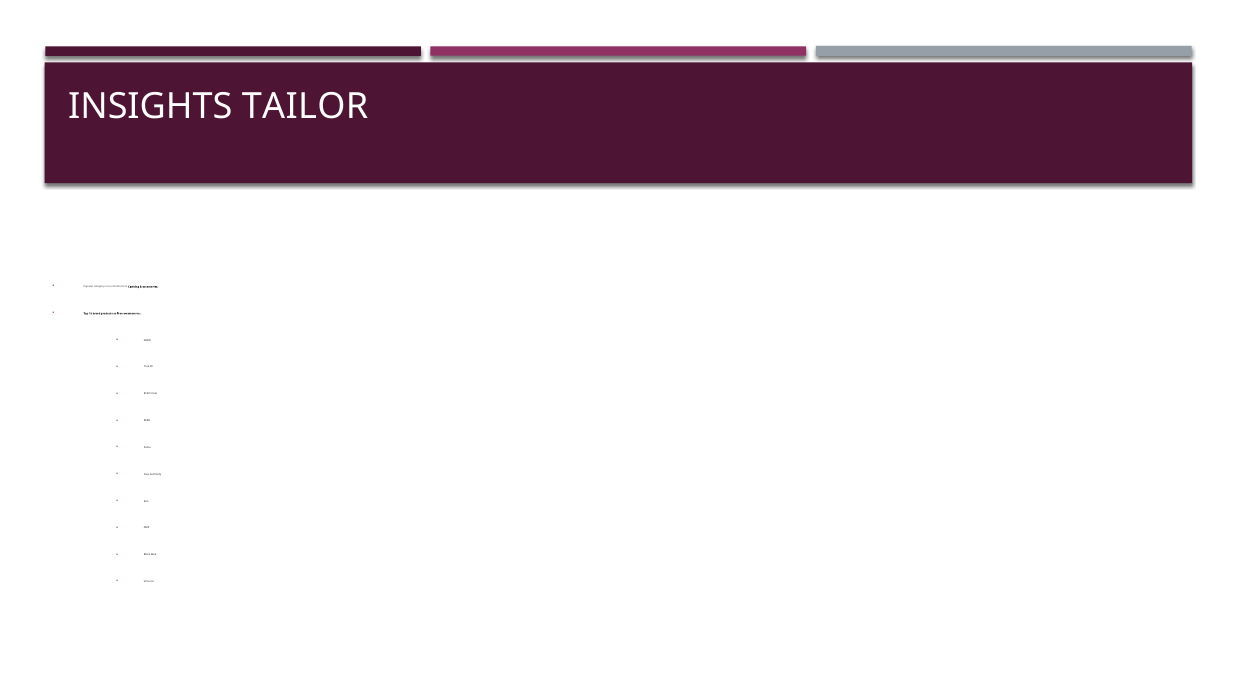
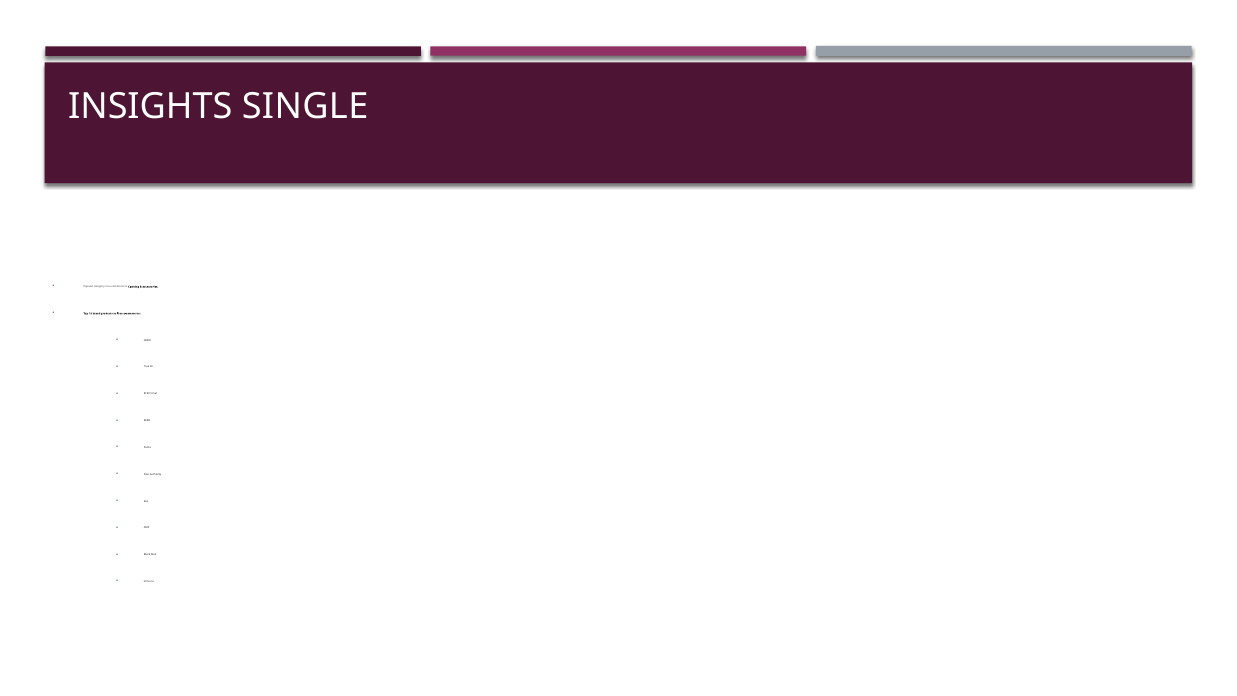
TAILOR: TAILOR -> SINGLE (305, 107)
